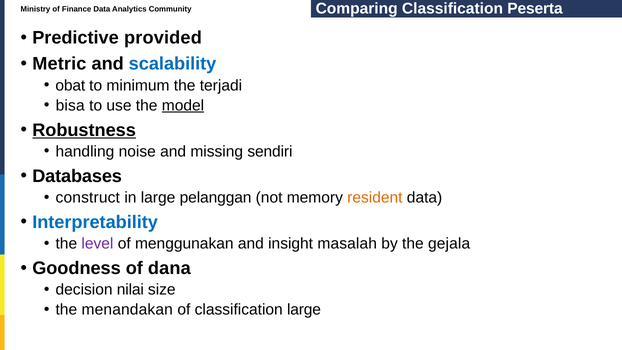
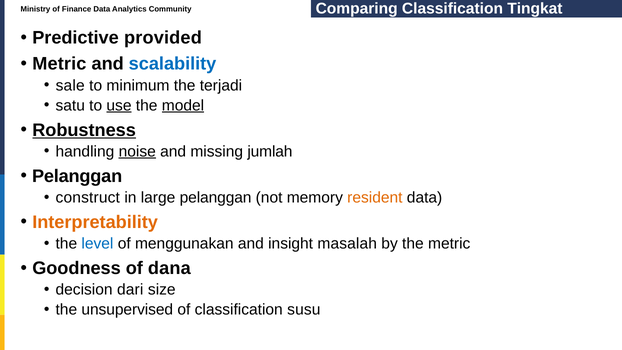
Peserta: Peserta -> Tingkat (535, 9)
obat: obat -> sale (70, 85)
bisa: bisa -> satu (70, 105)
use underline: none -> present (119, 105)
noise underline: none -> present (137, 151)
sendiri: sendiri -> jumlah (270, 151)
Databases: Databases -> Pelanggan (77, 176)
Interpretability colour: blue -> orange (95, 222)
level colour: purple -> blue (97, 244)
the gejala: gejala -> metric (449, 244)
nilai: nilai -> dari (130, 290)
menandakan: menandakan -> unsupervised (127, 310)
classification large: large -> susu (304, 310)
